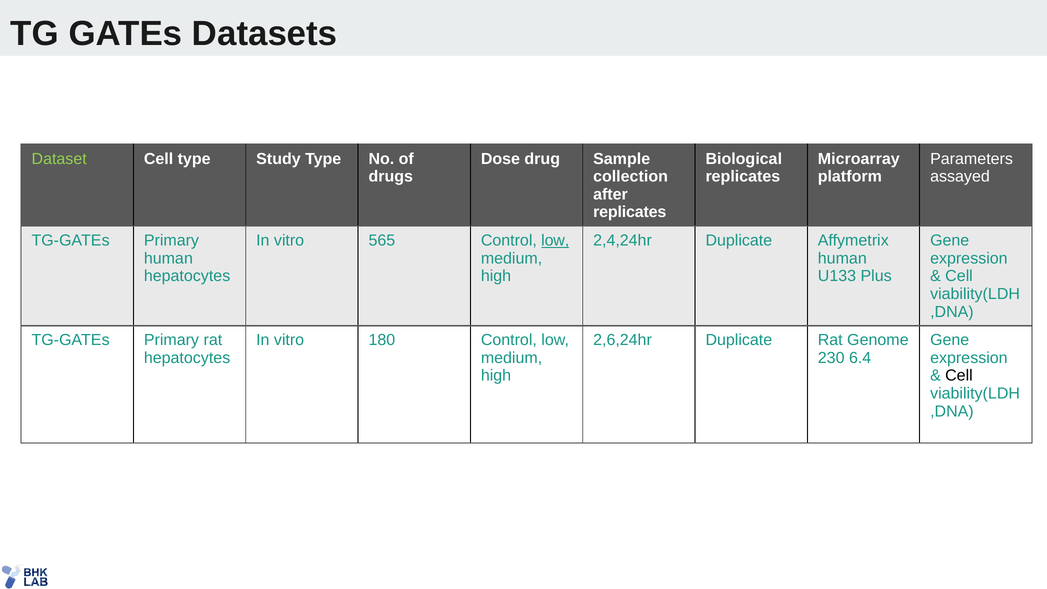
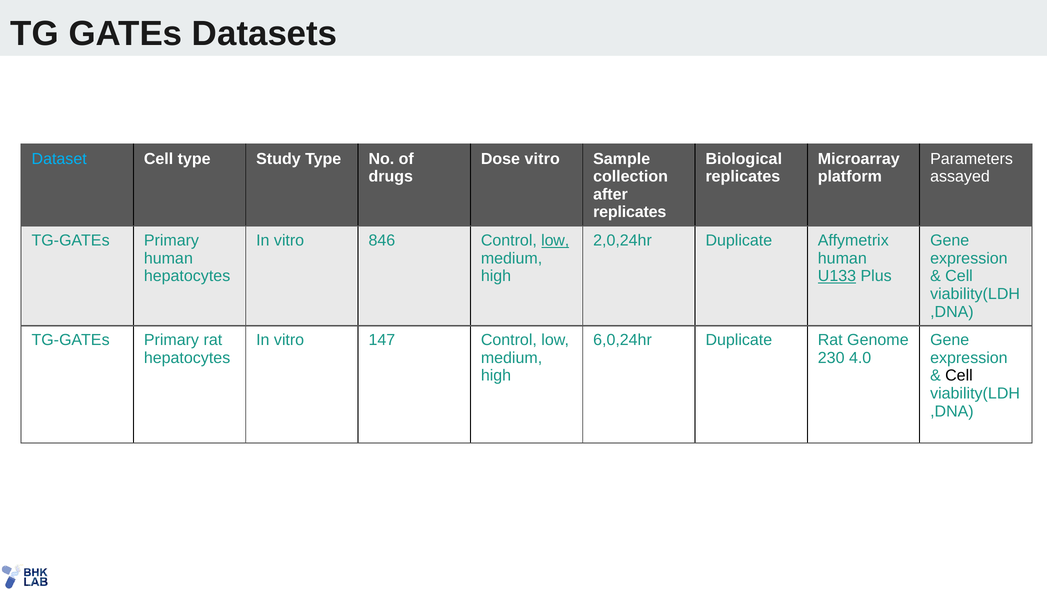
Dataset colour: light green -> light blue (59, 159)
Dose drug: drug -> vitro (542, 159)
565: 565 -> 846 (382, 241)
2,4,24hr: 2,4,24hr -> 2,0,24hr (623, 241)
U133 underline: none -> present (837, 276)
180: 180 -> 147 (382, 340)
2,6,24hr: 2,6,24hr -> 6,0,24hr (623, 340)
6.4: 6.4 -> 4.0 (860, 358)
